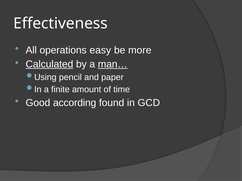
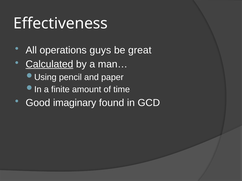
easy: easy -> guys (100, 50)
more: more -> great (140, 50)
man… underline: present -> none (113, 64)
according: according -> imaginary (75, 103)
